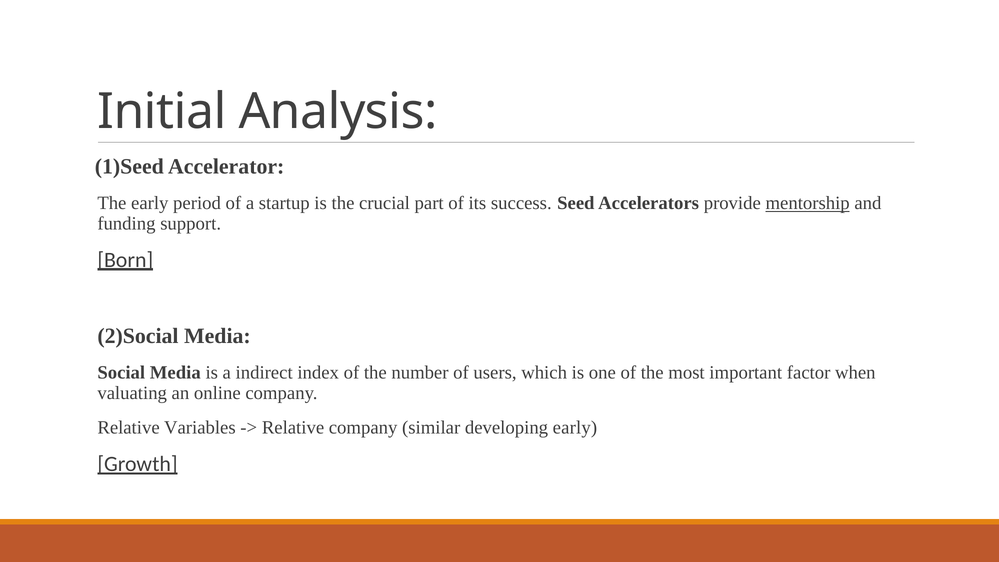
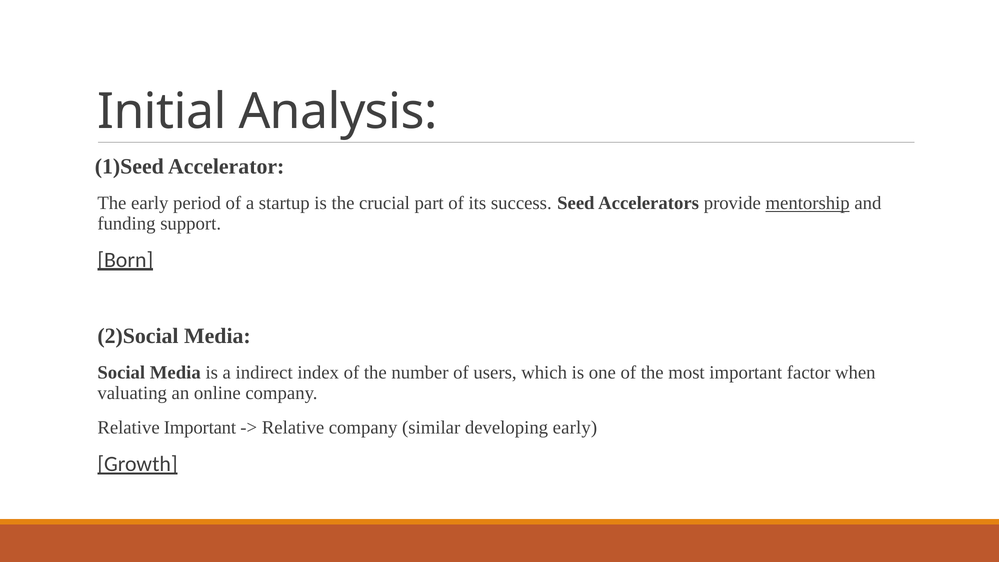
Relative Variables: Variables -> Important (200, 428)
